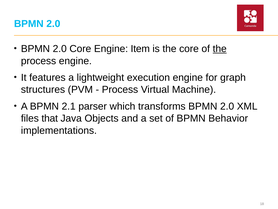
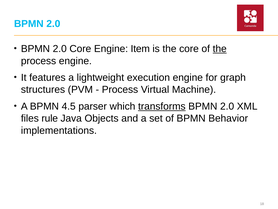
2.1: 2.1 -> 4.5 (69, 106)
transforms underline: none -> present (162, 106)
that: that -> rule (50, 118)
